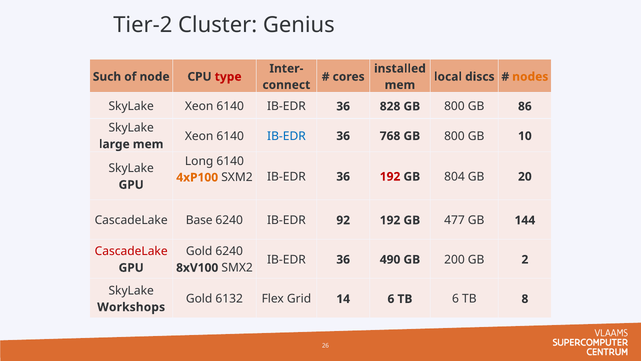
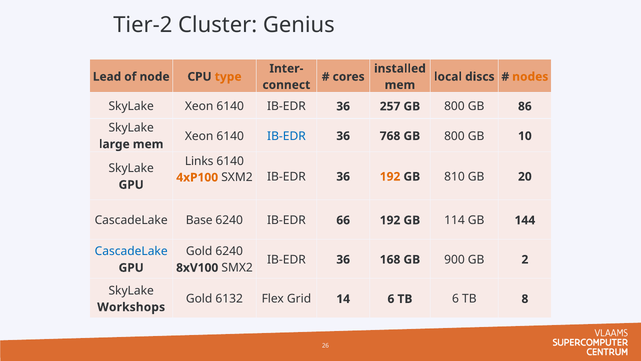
Such: Such -> Lead (107, 77)
type colour: red -> orange (228, 77)
828: 828 -> 257 (390, 106)
Long: Long -> Links (199, 161)
192 colour: red -> orange (390, 176)
804: 804 -> 810 (454, 176)
92: 92 -> 66 (343, 220)
477: 477 -> 114 (454, 220)
CascadeLake colour: red -> blue (131, 251)
490: 490 -> 168 (390, 259)
200: 200 -> 900 (454, 259)
